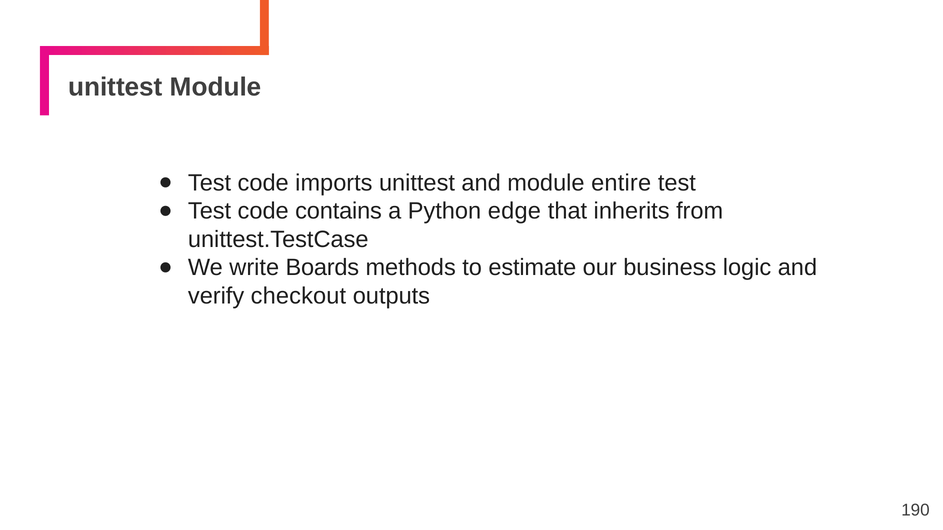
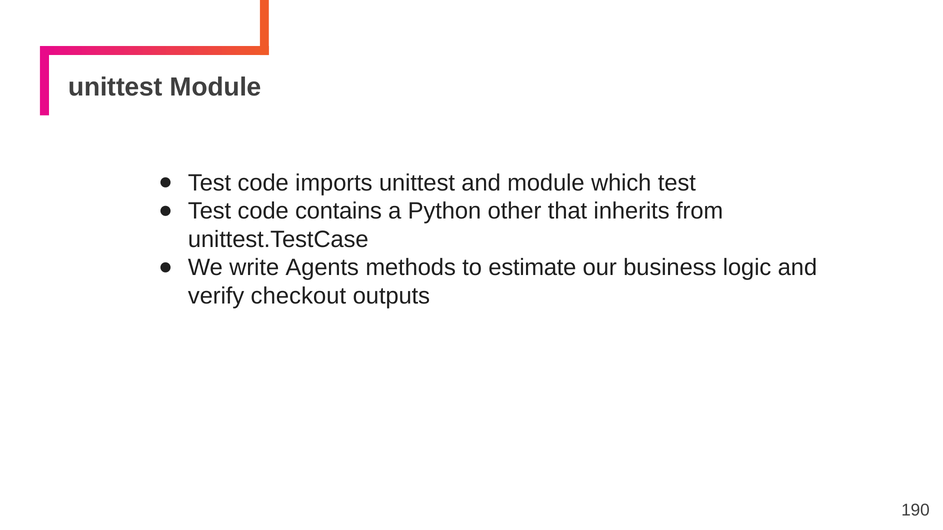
entire: entire -> which (621, 183)
edge: edge -> other (515, 211)
Boards: Boards -> Agents (322, 268)
